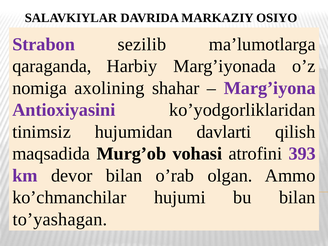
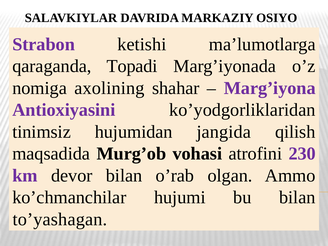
sezilib: sezilib -> ketishi (142, 44)
Harbiy: Harbiy -> Topadi (132, 66)
davlarti: davlarti -> jangida (224, 132)
393: 393 -> 230 (302, 154)
